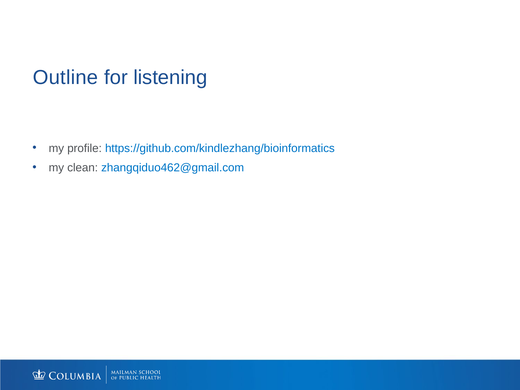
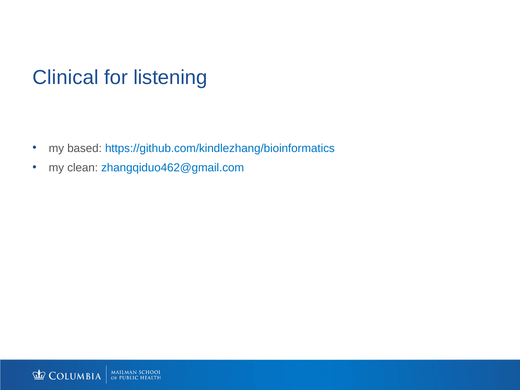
Outline: Outline -> Clinical (66, 78)
profile: profile -> based (85, 148)
